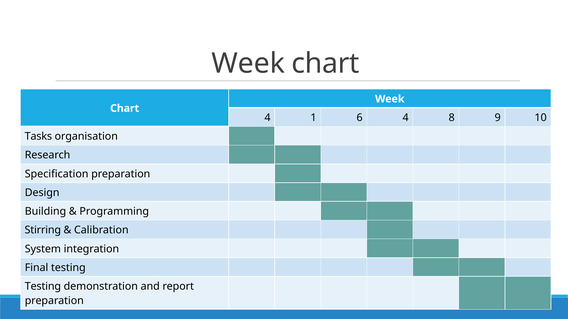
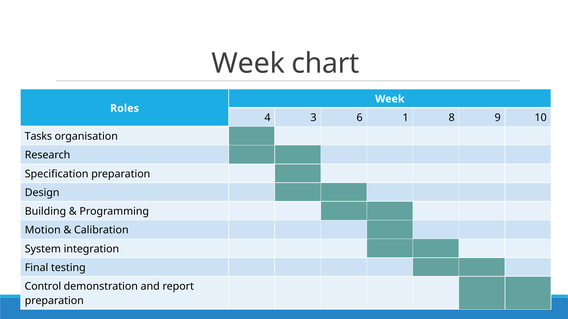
Chart: Chart -> Roles (125, 108)
1: 1 -> 3 (314, 118)
6 4: 4 -> 1 (406, 118)
Stirring: Stirring -> Motion (43, 230)
Testing: Testing -> Control (43, 287)
